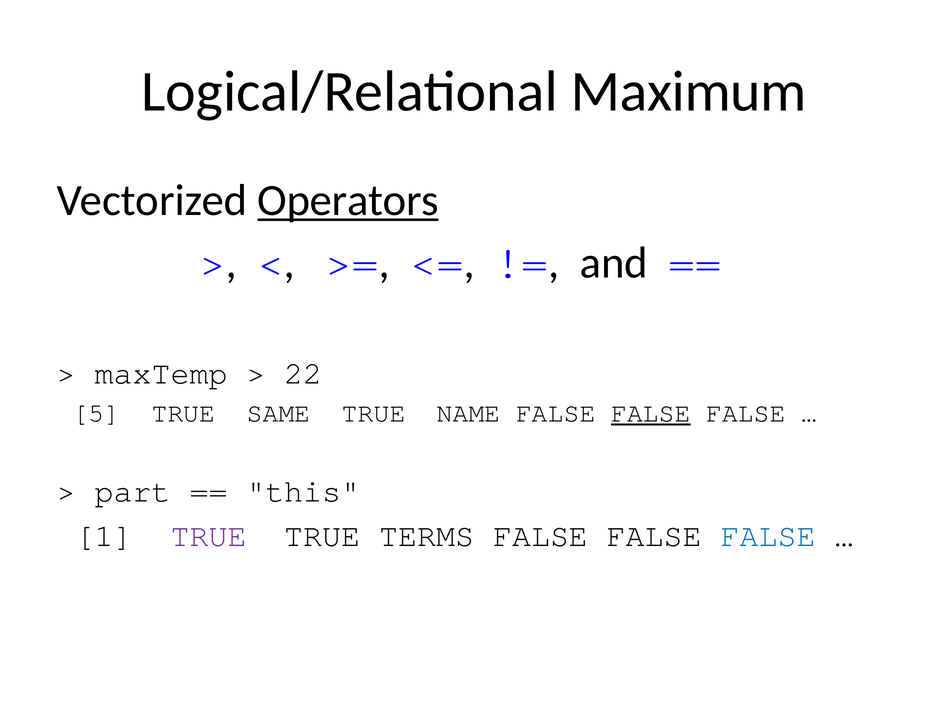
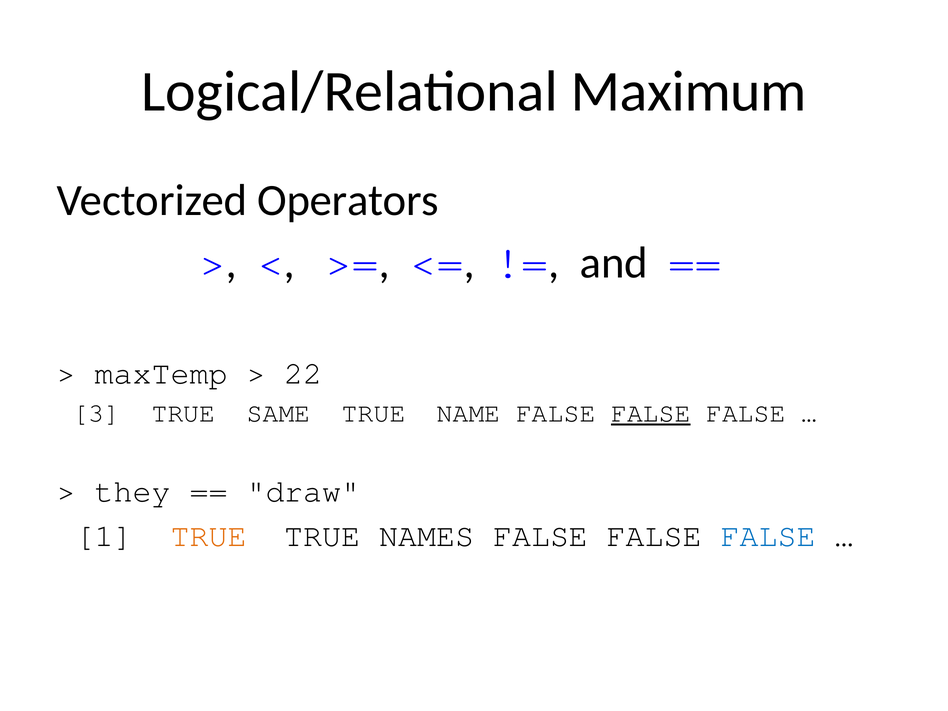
Operators underline: present -> none (348, 201)
5: 5 -> 3 (96, 413)
part: part -> they (133, 492)
this: this -> draw (303, 492)
TRUE colour: purple -> orange (209, 536)
TERMS: TERMS -> NAMES (427, 536)
